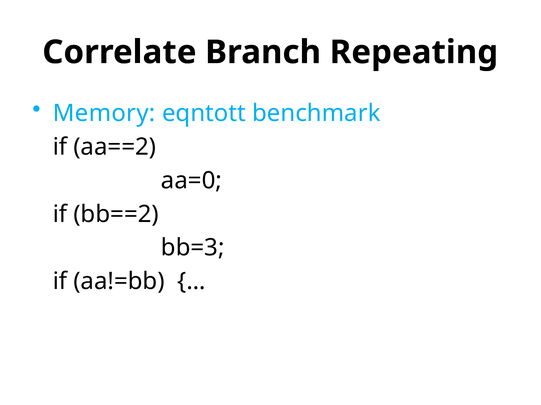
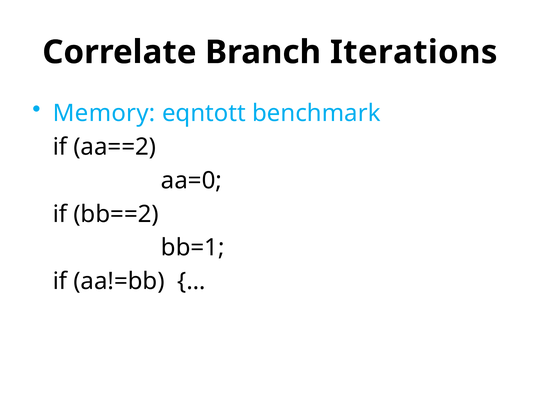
Repeating: Repeating -> Iterations (414, 52)
bb=3: bb=3 -> bb=1 (193, 248)
